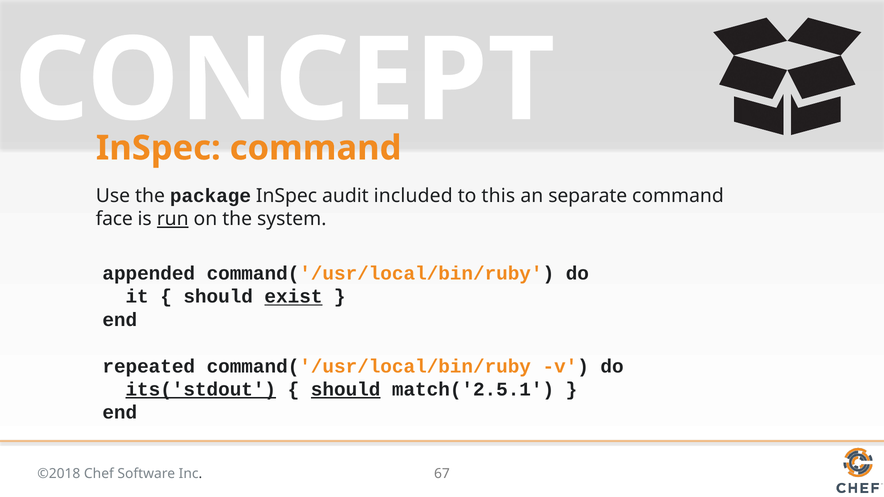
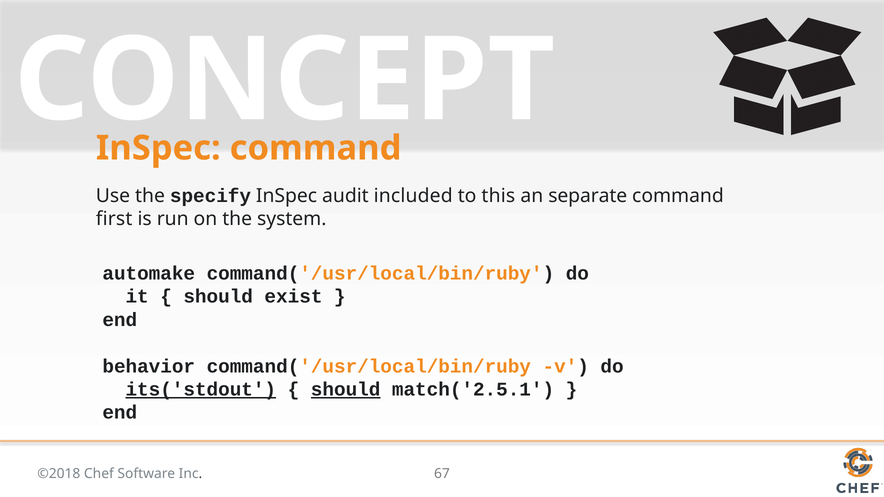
package: package -> specify (210, 196)
face: face -> first (114, 219)
run underline: present -> none (173, 219)
appended: appended -> automake (149, 273)
exist underline: present -> none (293, 297)
repeated: repeated -> behavior (149, 366)
